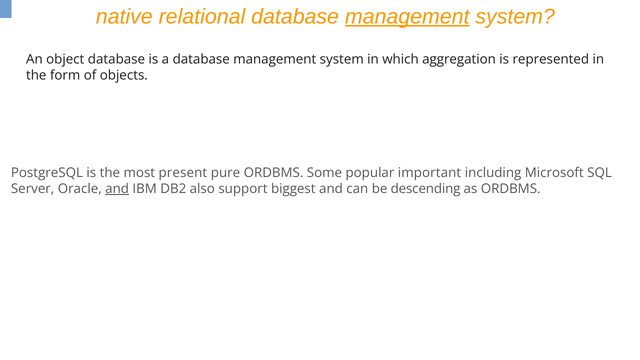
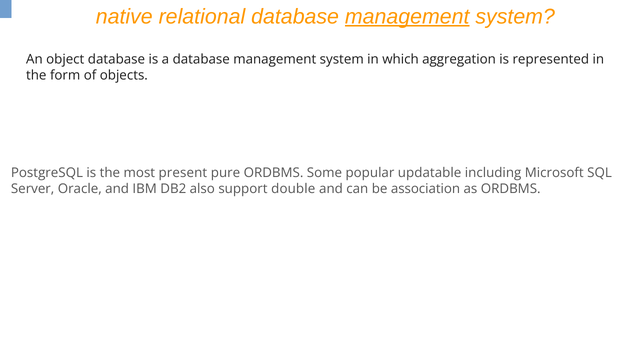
important: important -> updatable (430, 173)
and underline: present -> none (117, 189)
biggest: biggest -> double (293, 189)
descending: descending -> association (425, 189)
